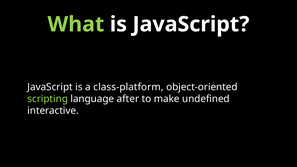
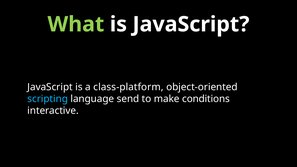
scripting colour: light green -> light blue (48, 99)
after: after -> send (128, 99)
undefined: undefined -> conditions (206, 99)
